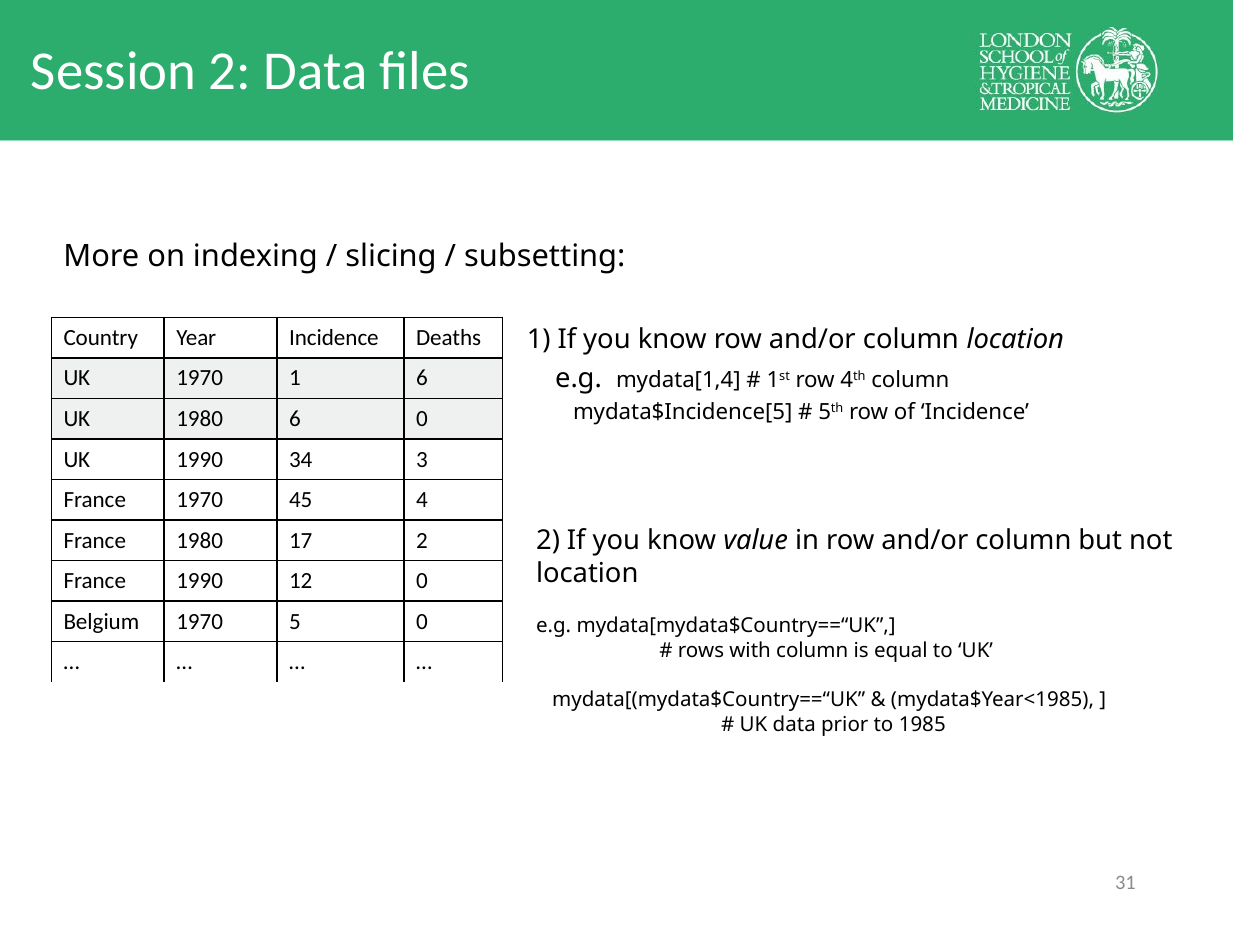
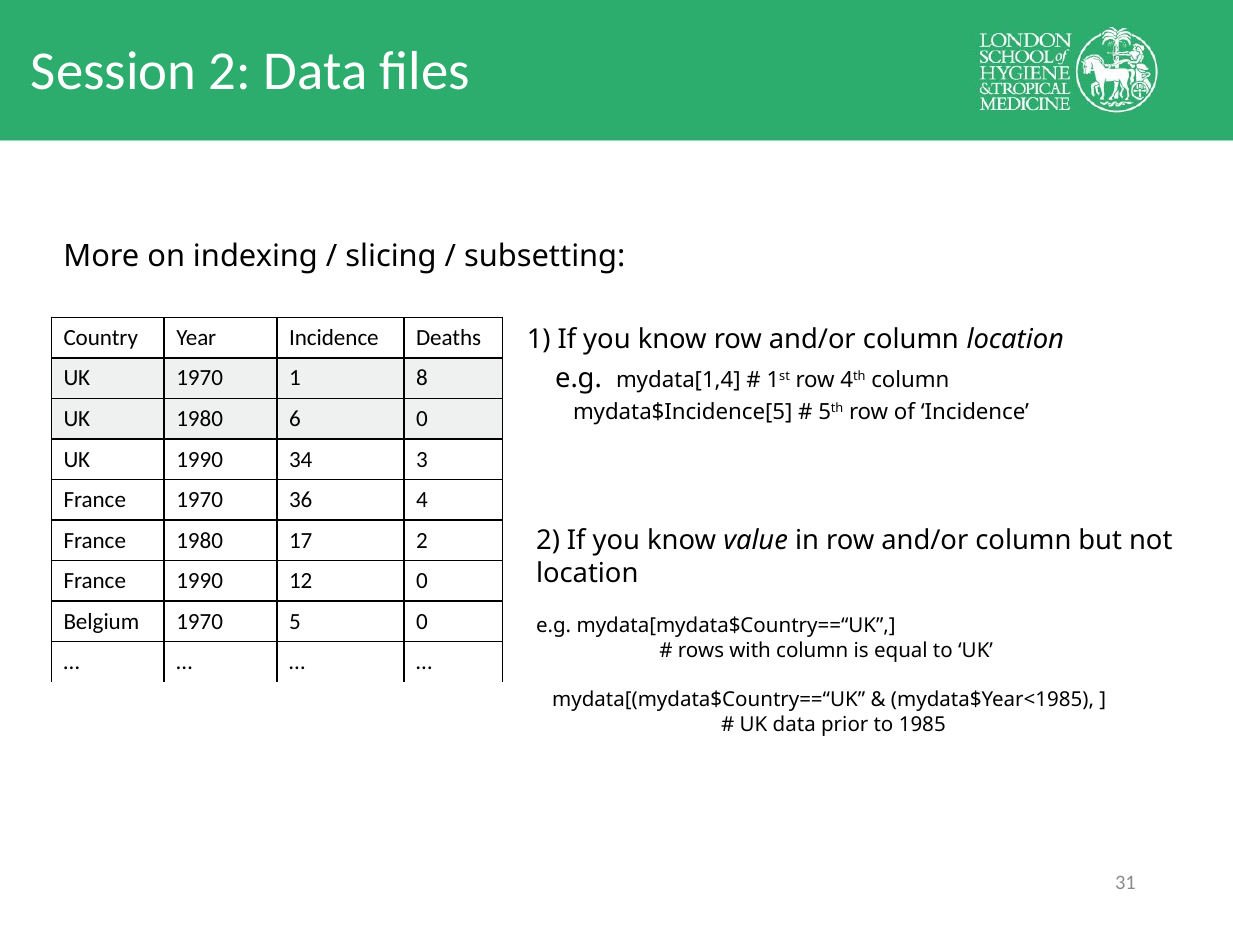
1 6: 6 -> 8 (422, 378)
45: 45 -> 36 (301, 500)
